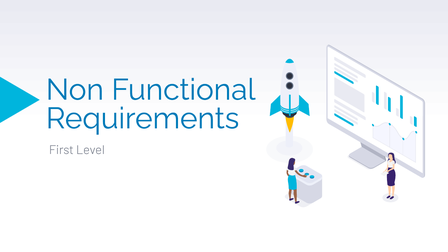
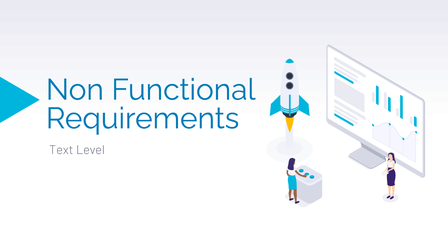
First: First -> Text (61, 150)
